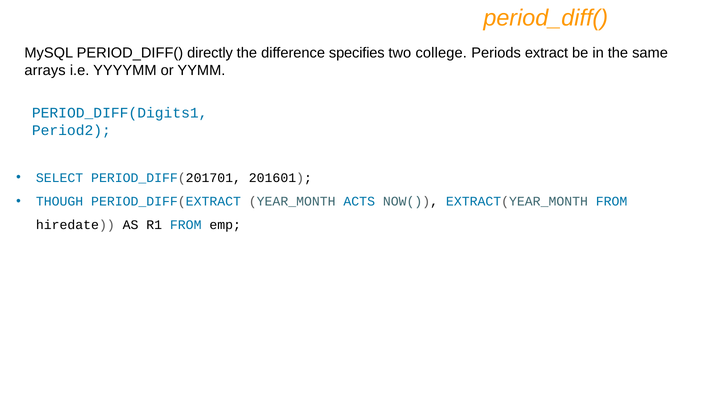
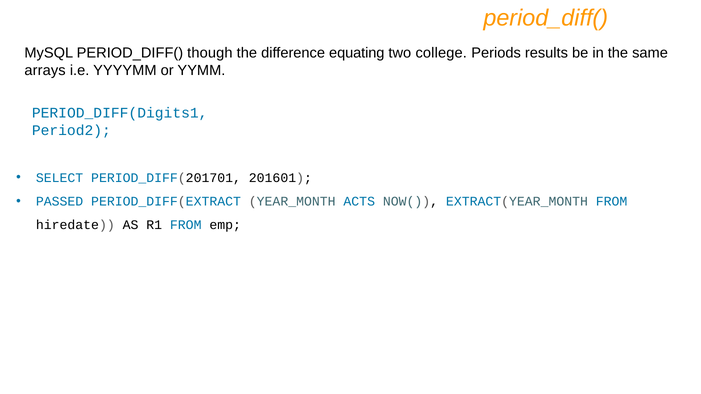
directly: directly -> though (210, 53)
specifies: specifies -> equating (357, 53)
extract: extract -> results (546, 53)
THOUGH: THOUGH -> PASSED (60, 202)
